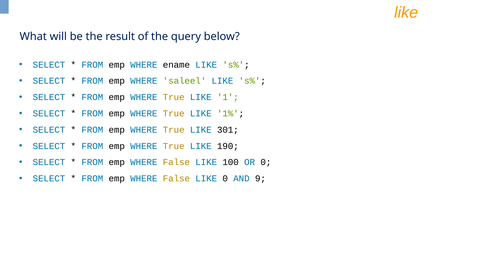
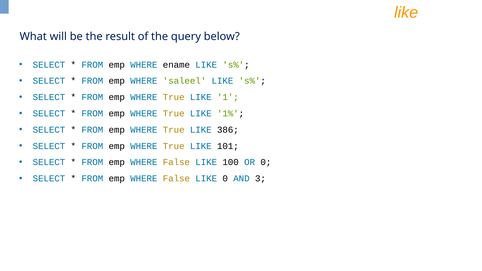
301: 301 -> 386 (228, 130)
190: 190 -> 101 (228, 146)
9: 9 -> 3 (260, 179)
